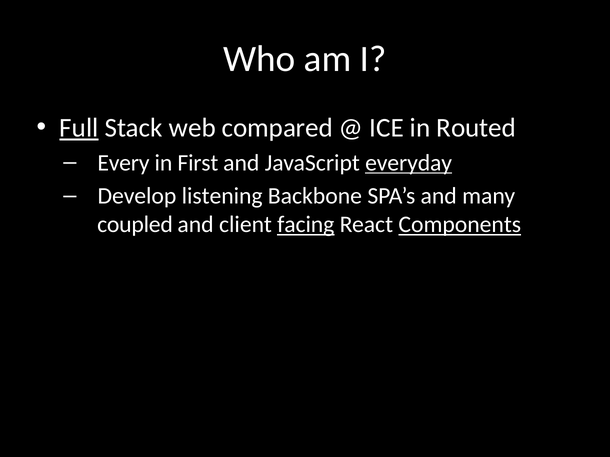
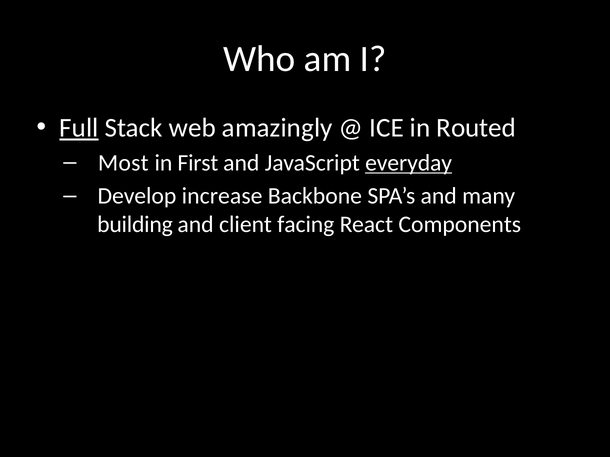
compared: compared -> amazingly (277, 128)
Every: Every -> Most (123, 163)
listening: listening -> increase (222, 196)
coupled: coupled -> building (135, 225)
facing underline: present -> none (306, 225)
Components underline: present -> none (460, 225)
